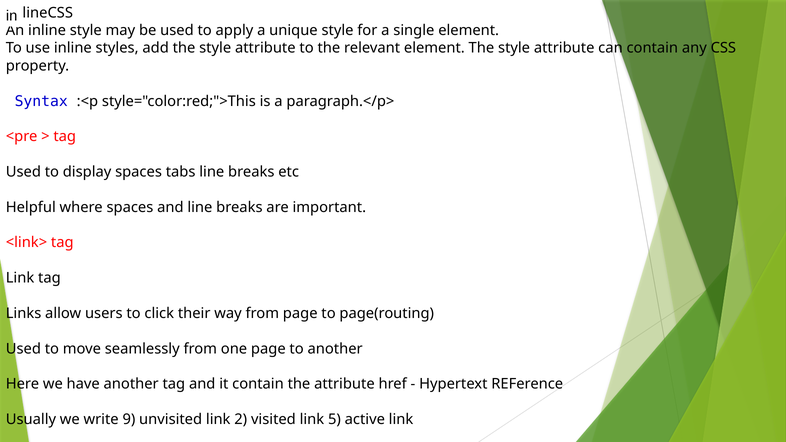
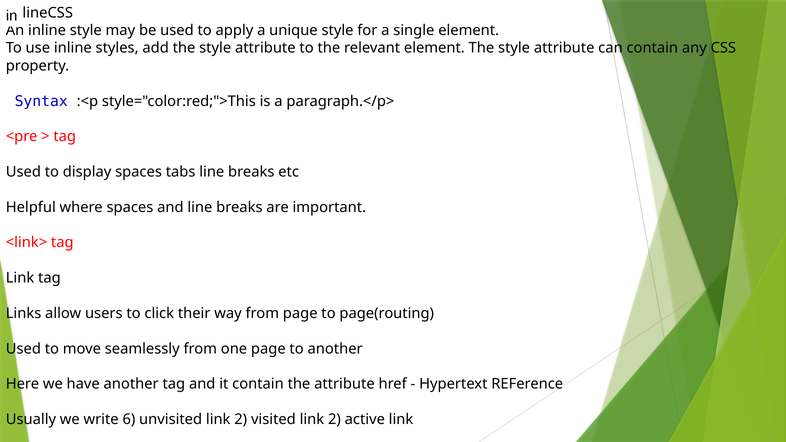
9: 9 -> 6 (129, 420)
visited link 5: 5 -> 2 (334, 420)
